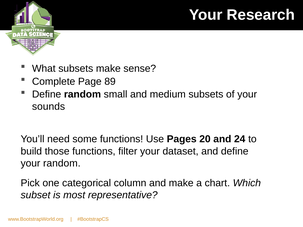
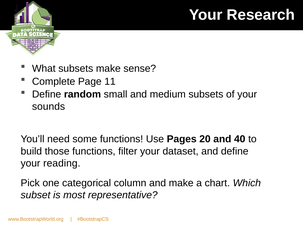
89: 89 -> 11 (110, 82)
24: 24 -> 40 (240, 139)
your random: random -> reading (62, 164)
